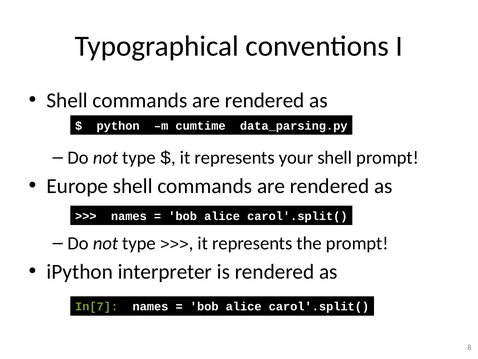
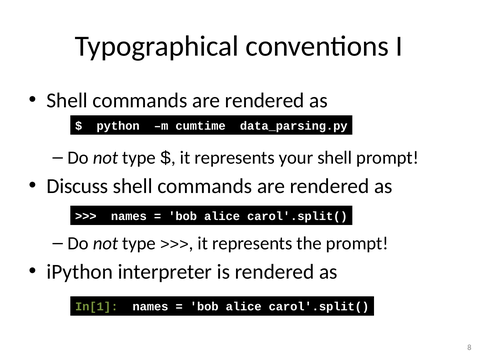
Europe: Europe -> Discuss (77, 186)
In[7: In[7 -> In[1 (97, 306)
